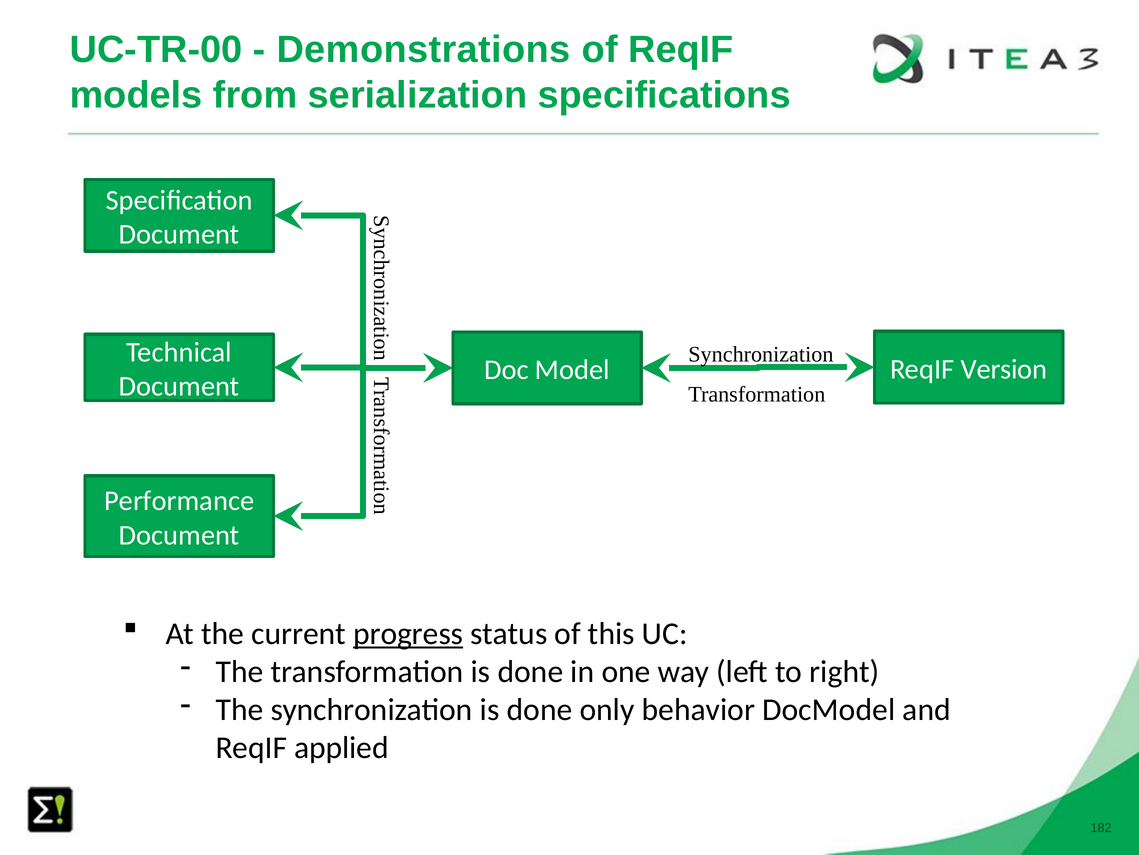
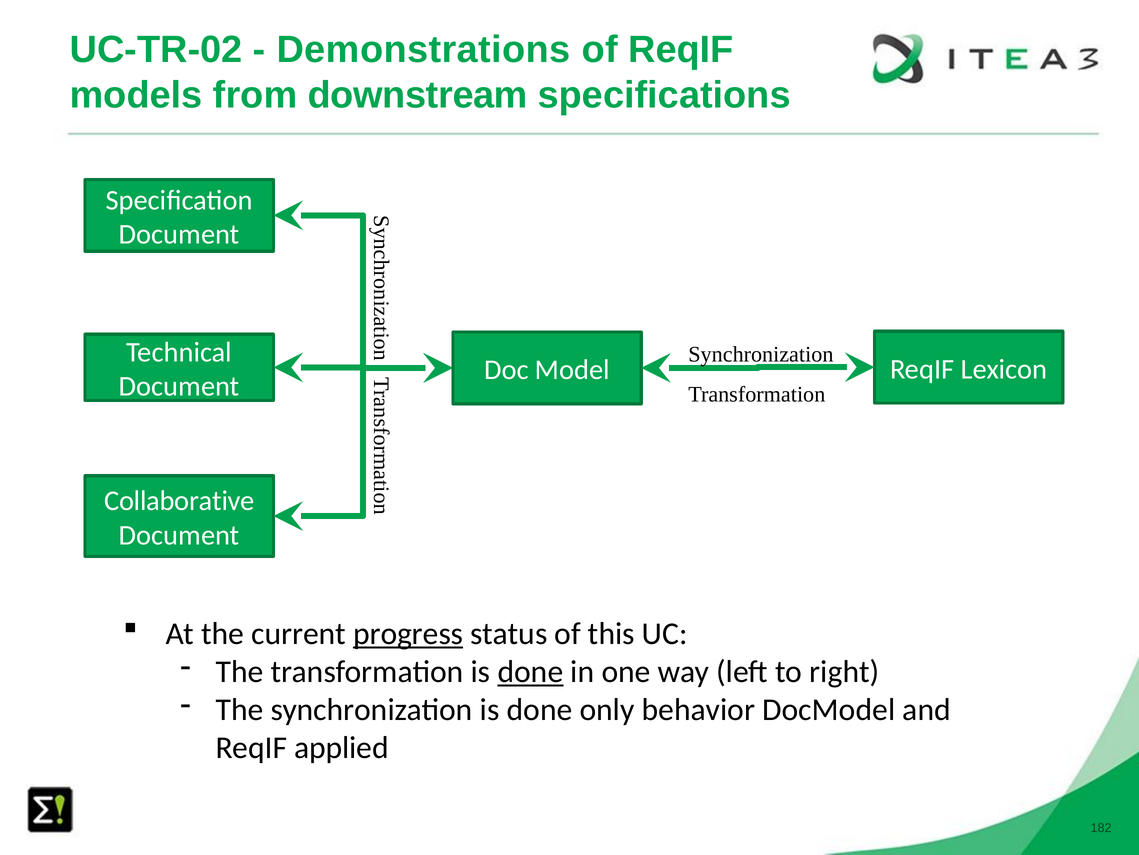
UC-TR-00: UC-TR-00 -> UC-TR-02 (156, 50)
serialization: serialization -> downstream (418, 95)
Version: Version -> Lexicon (1004, 369)
Performance: Performance -> Collaborative (179, 501)
done underline: none -> present (530, 671)
